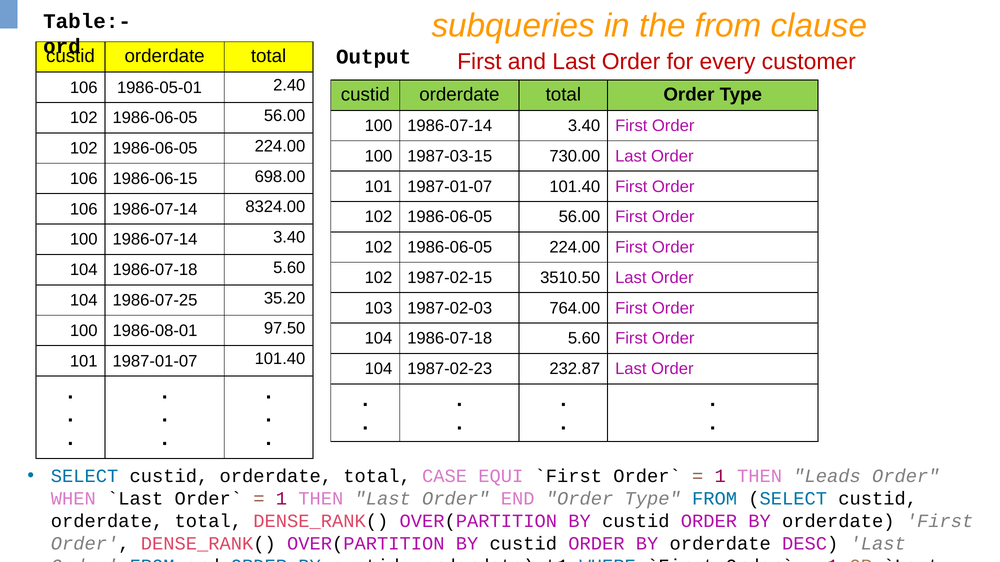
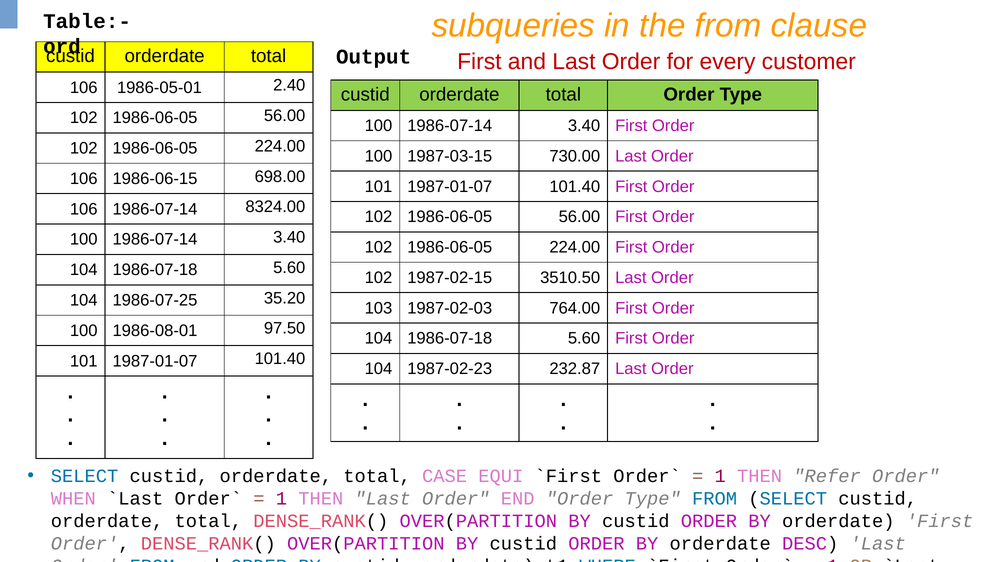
Leads: Leads -> Refer (827, 477)
